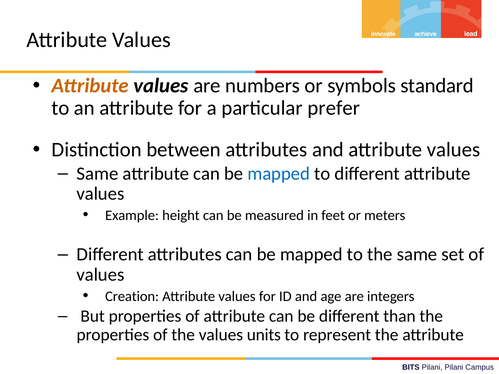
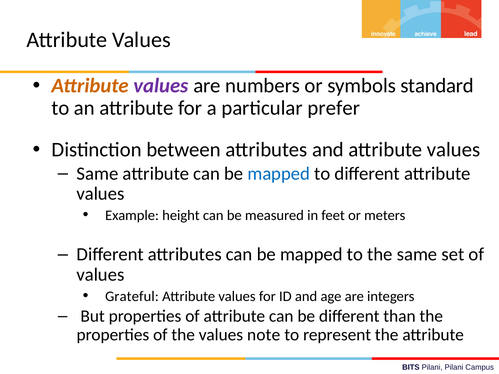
values colour: black -> purple (161, 86)
Creation: Creation -> Grateful (132, 296)
units: units -> note (264, 335)
